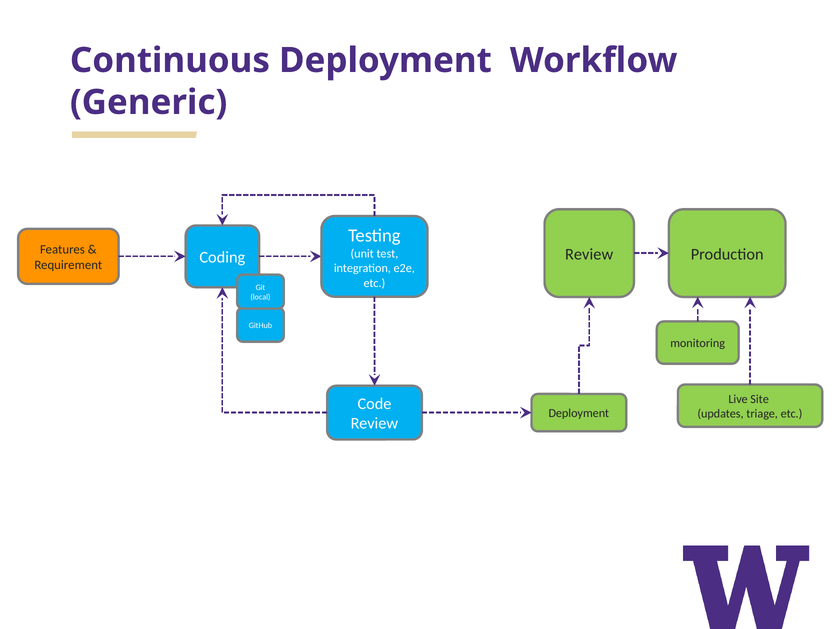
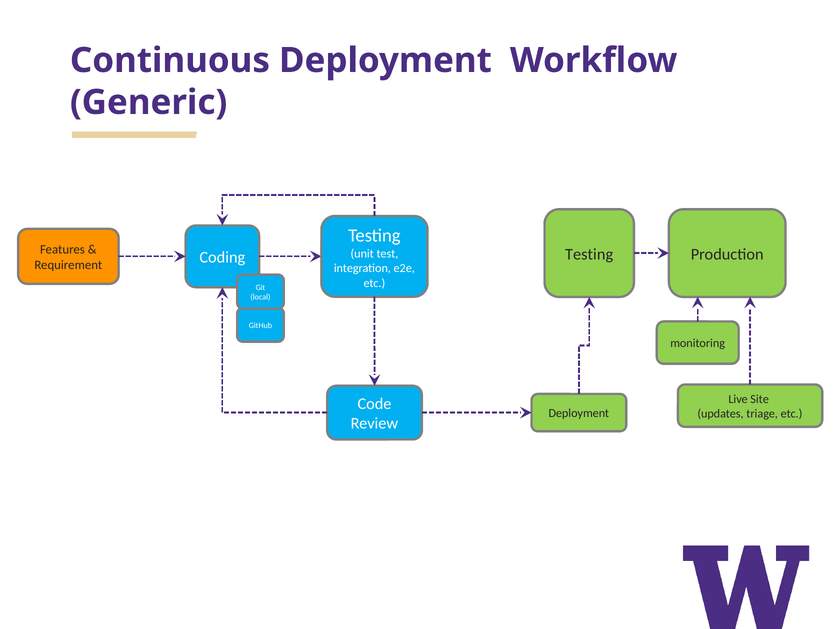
Review: Review -> Testing (589, 254)
